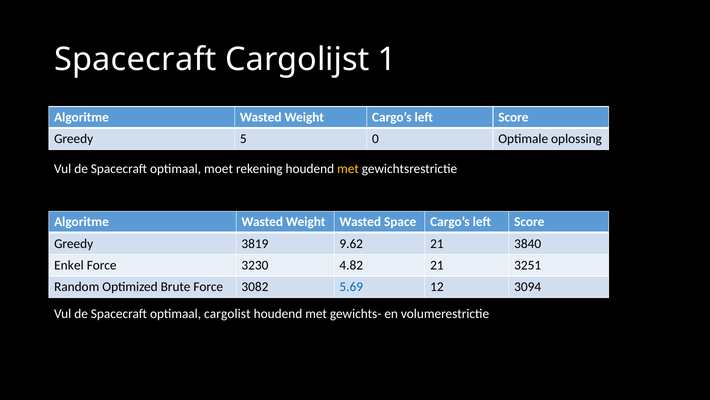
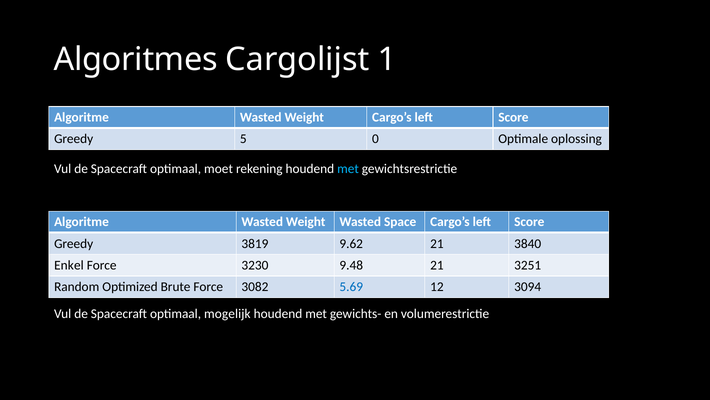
Spacecraft: Spacecraft -> Algoritmes (136, 60)
met colour: yellow -> light blue (348, 169)
4.82: 4.82 -> 9.48 (351, 265)
cargolist: cargolist -> mogelijk (227, 313)
